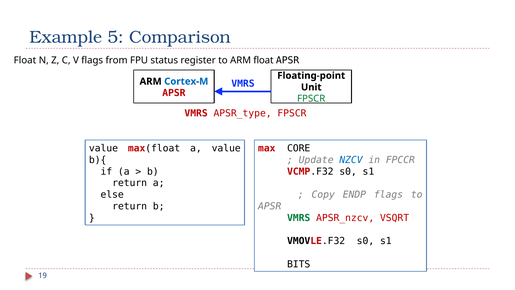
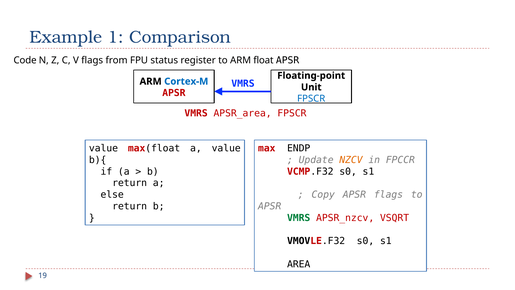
5: 5 -> 1 (116, 37)
Float: Float -> Code (25, 60)
FPSCR colour: green -> blue (311, 99)
APSR_type: APSR_type -> APSR_area (243, 113)
CORE: CORE -> ENDP (299, 148)
NZCV colour: blue -> orange (351, 160)
Copy ENDP: ENDP -> APSR (354, 194)
BITS: BITS -> AREA (299, 264)
